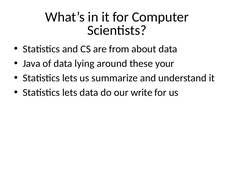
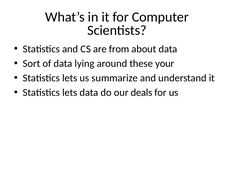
Java: Java -> Sort (32, 64)
write: write -> deals (142, 93)
